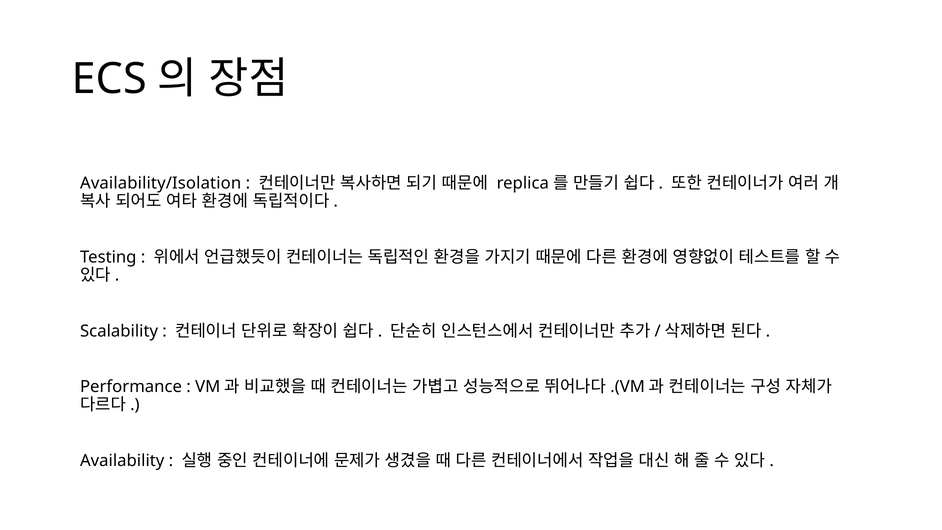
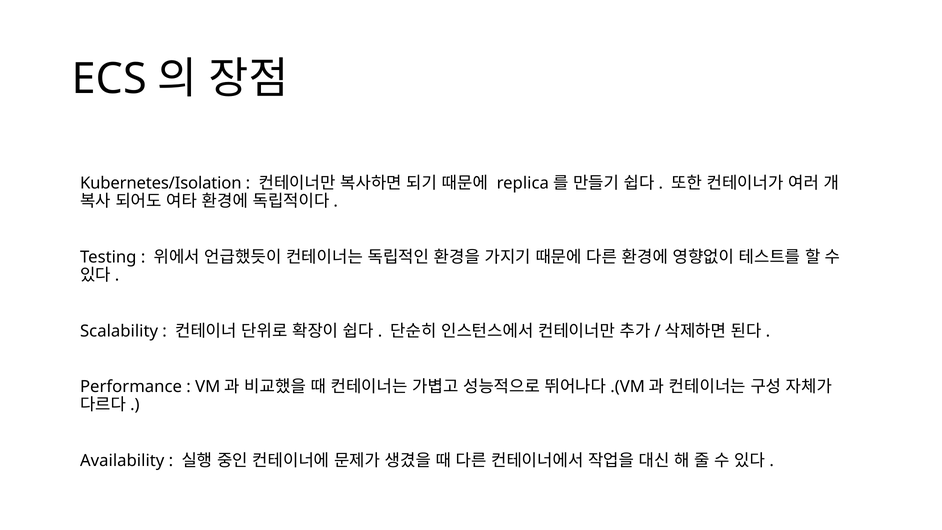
Availability/Isolation: Availability/Isolation -> Kubernetes/Isolation (161, 183)
